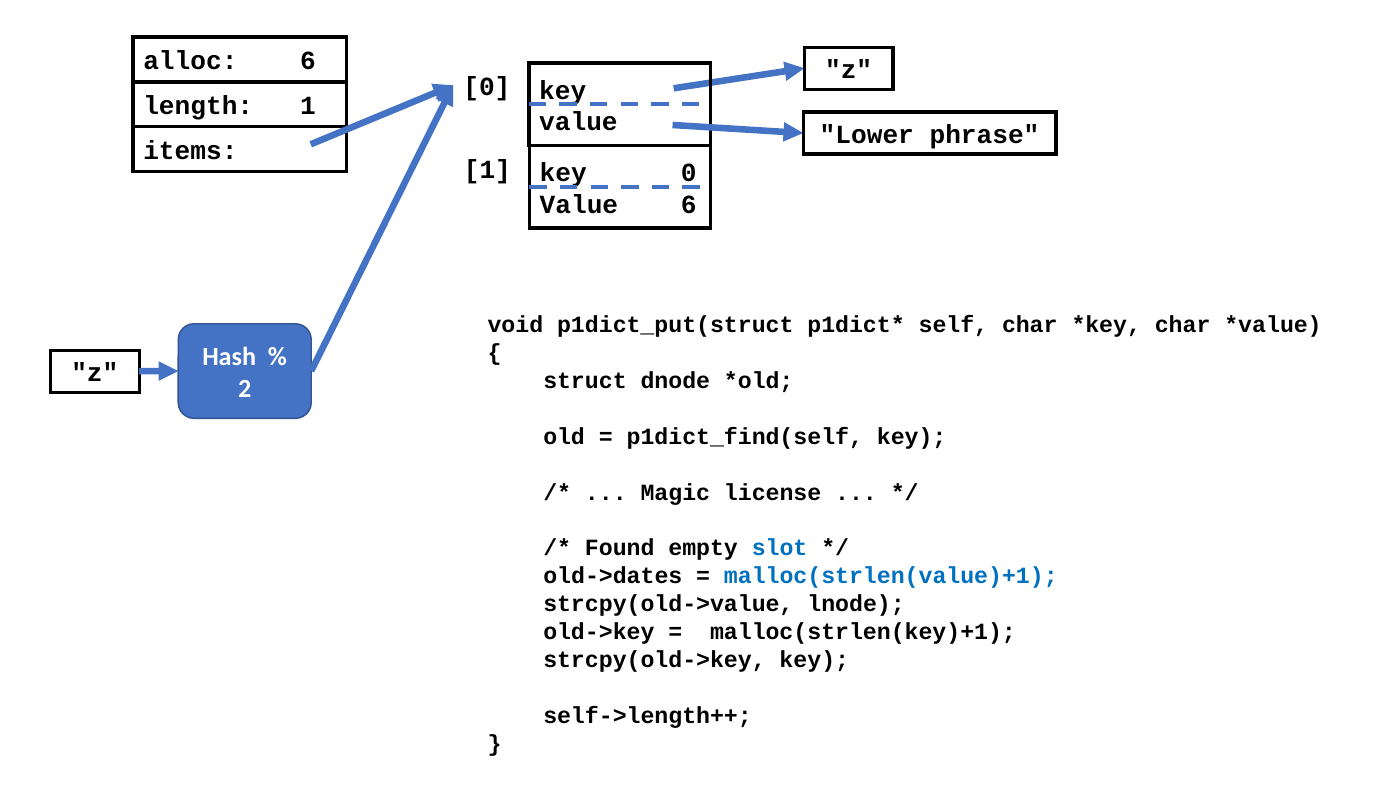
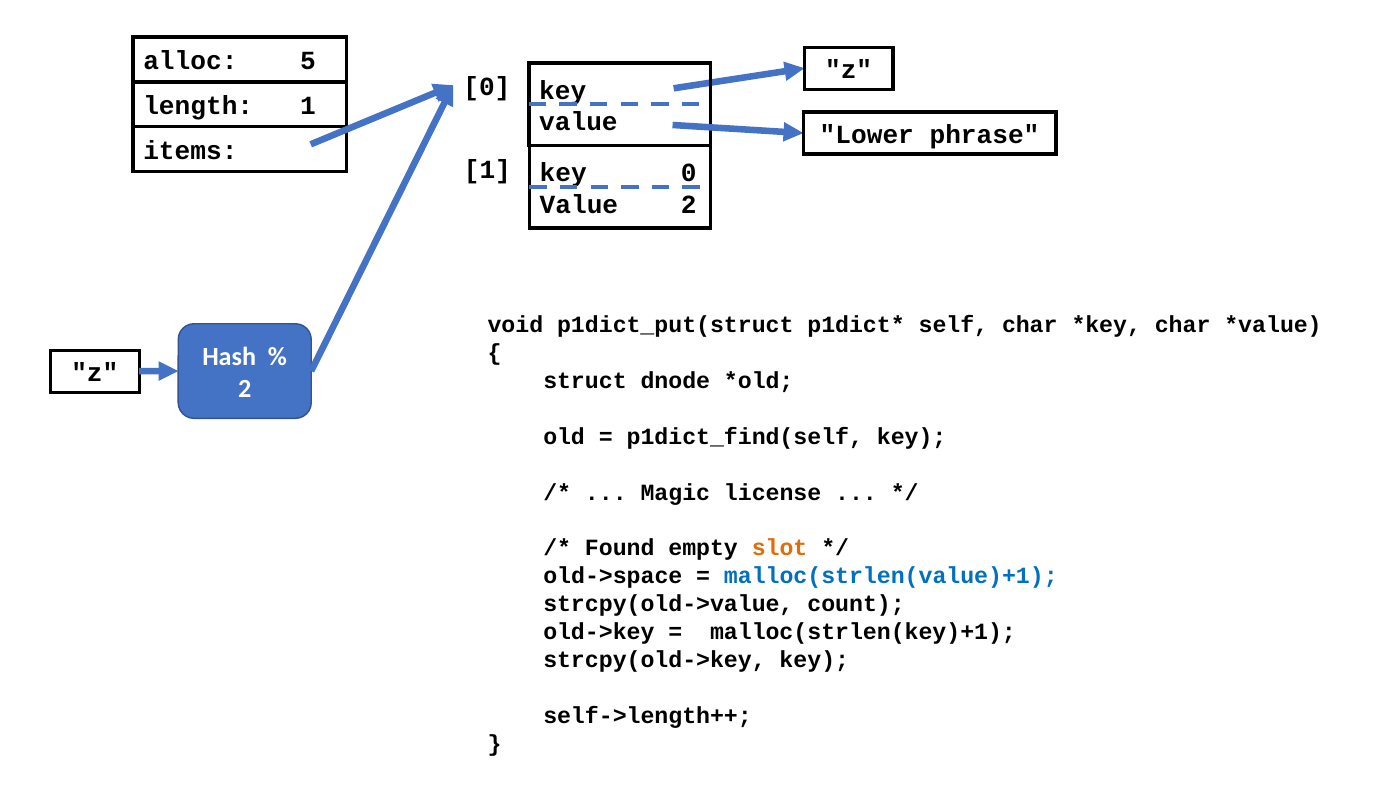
alloc 6: 6 -> 5 (308, 61)
Value 6: 6 -> 2 (689, 204)
slot colour: blue -> orange (780, 548)
old->dates: old->dates -> old->space (613, 576)
lnode: lnode -> count (856, 604)
